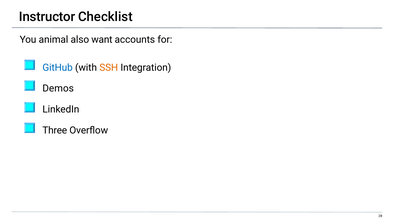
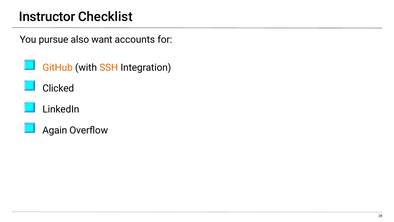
animal: animal -> pursue (54, 40)
GitHub colour: blue -> orange (58, 67)
Demos: Demos -> Clicked (58, 88)
Three: Three -> Again (55, 130)
